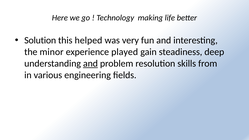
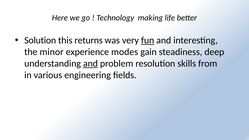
helped: helped -> returns (89, 40)
fun underline: none -> present (148, 40)
played: played -> modes (125, 52)
